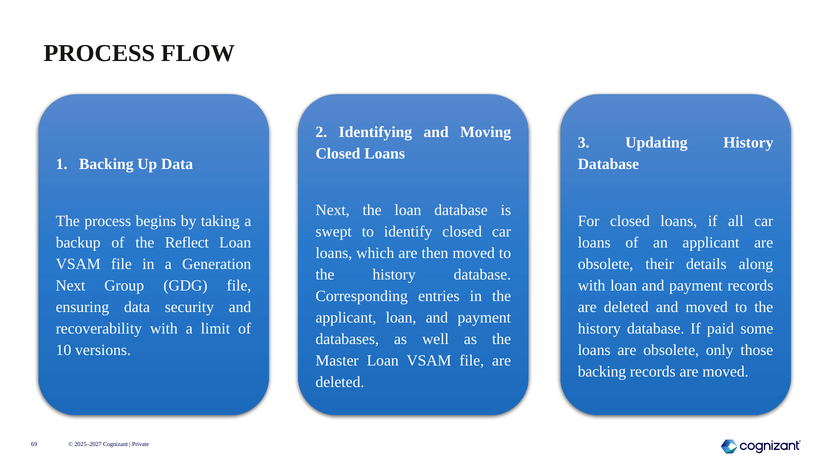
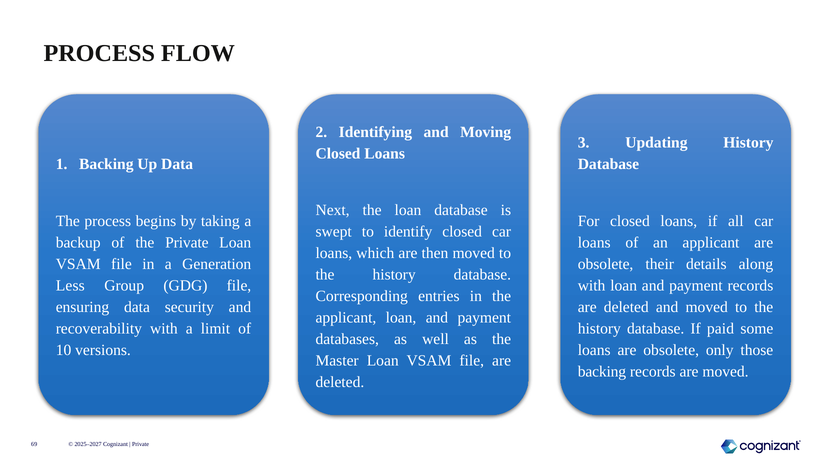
the Reflect: Reflect -> Private (187, 242)
Next: Next -> Less (70, 285)
